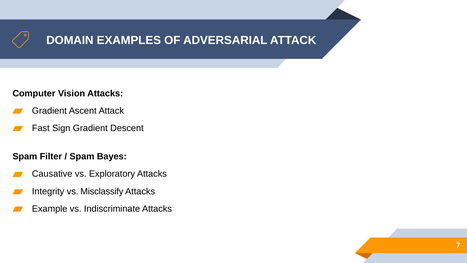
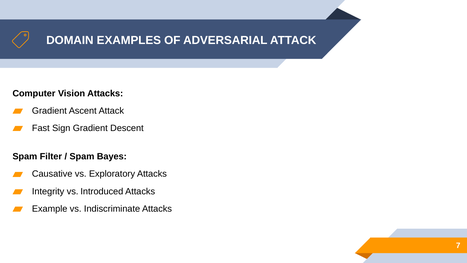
Misclassify: Misclassify -> Introduced (102, 191)
